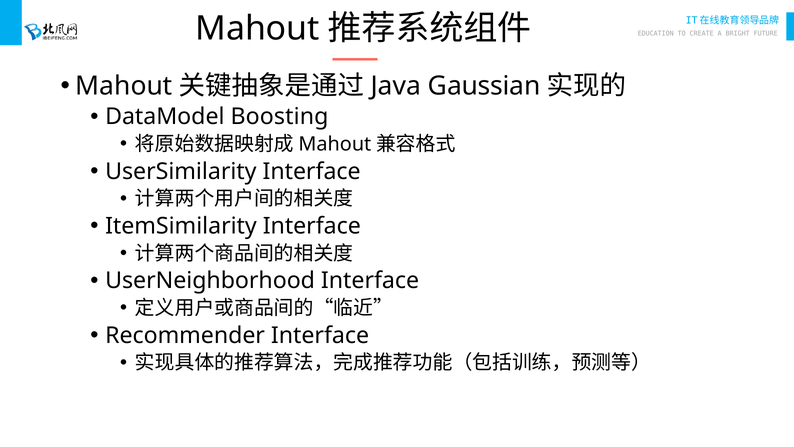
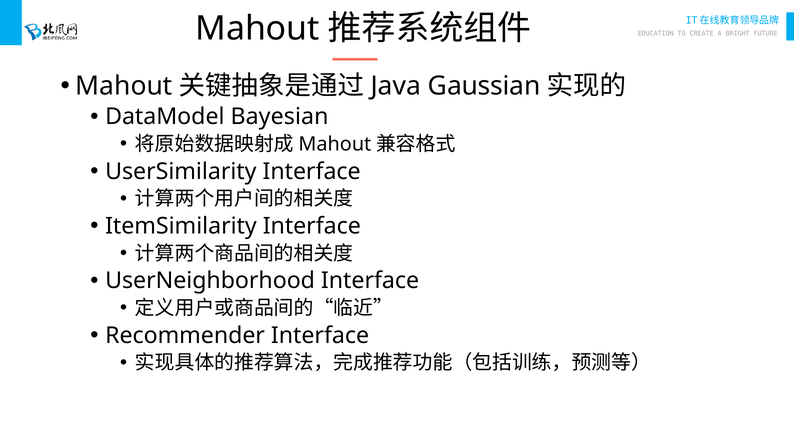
Boosting: Boosting -> Bayesian (279, 117)
